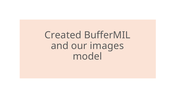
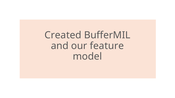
images: images -> feature (107, 46)
